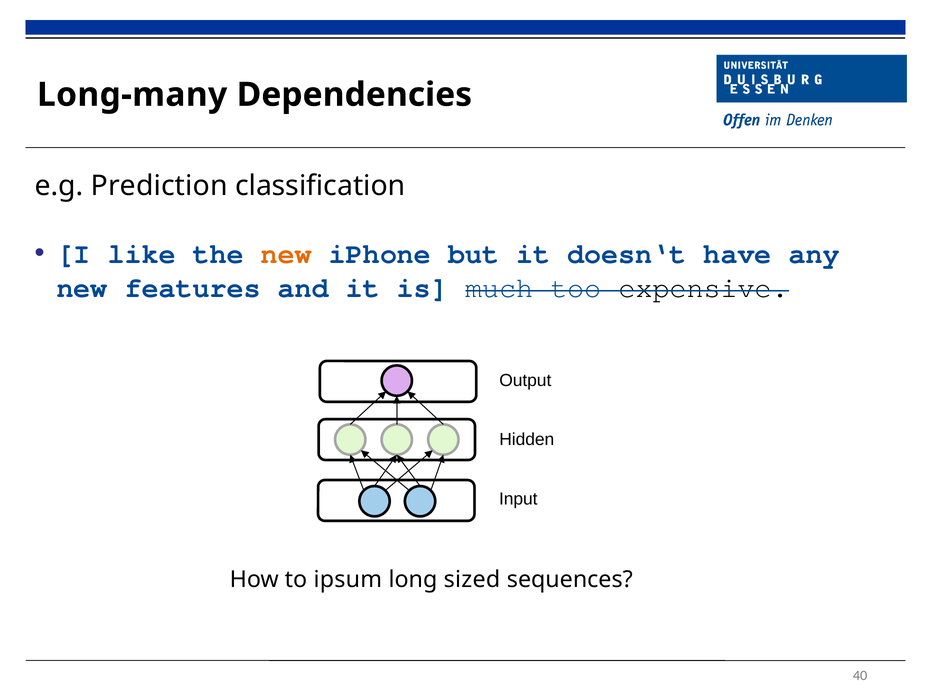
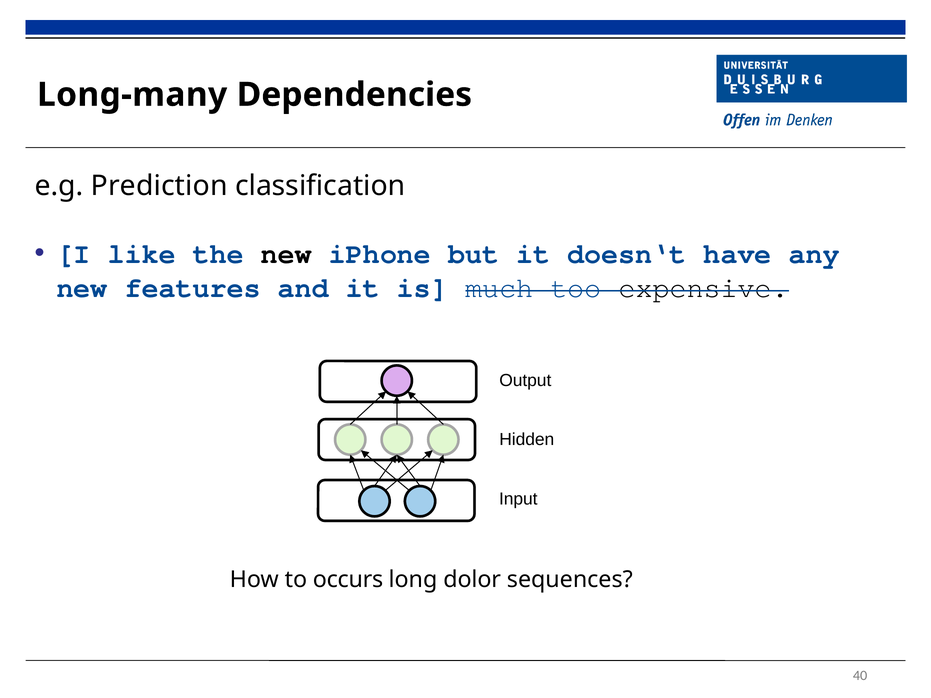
new colour: orange -> black (286, 254)
ipsum: ipsum -> occurs (348, 580)
sized: sized -> dolor (472, 580)
